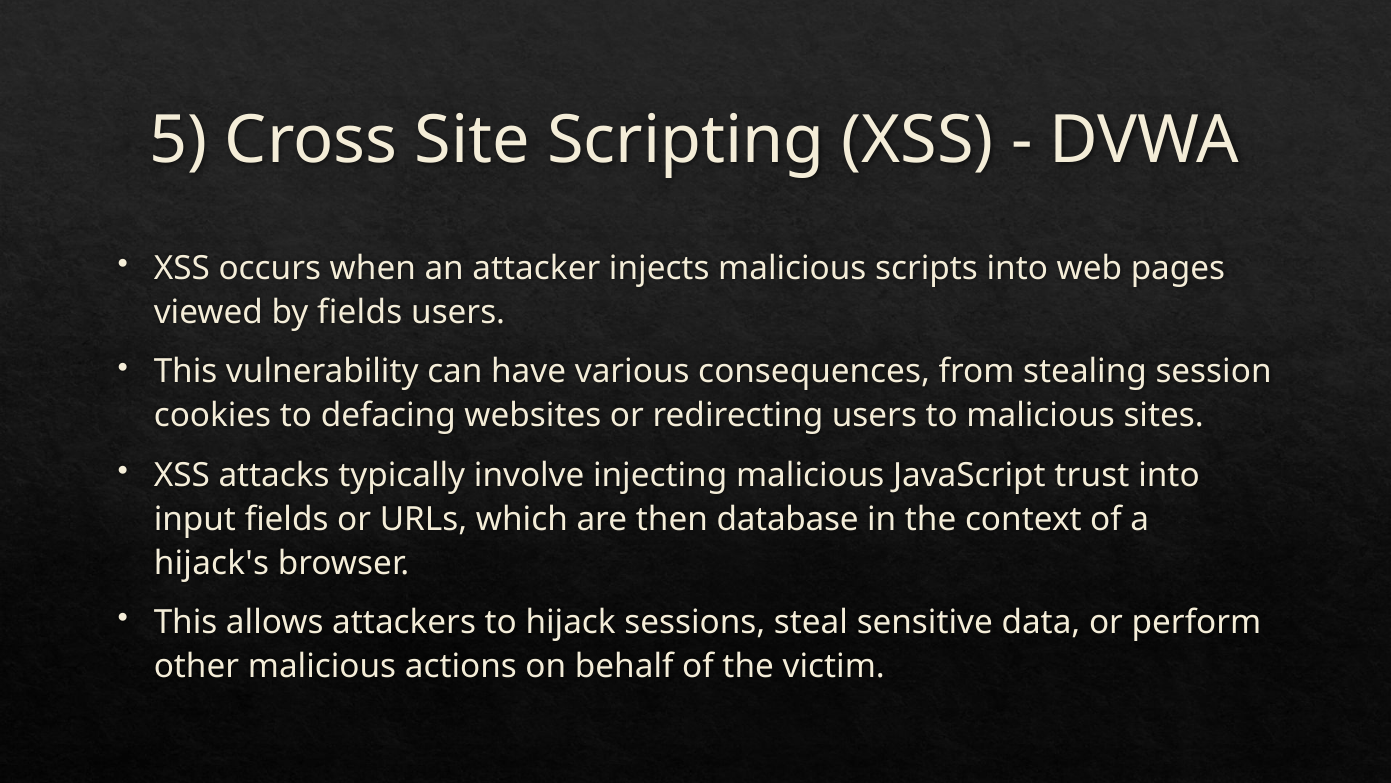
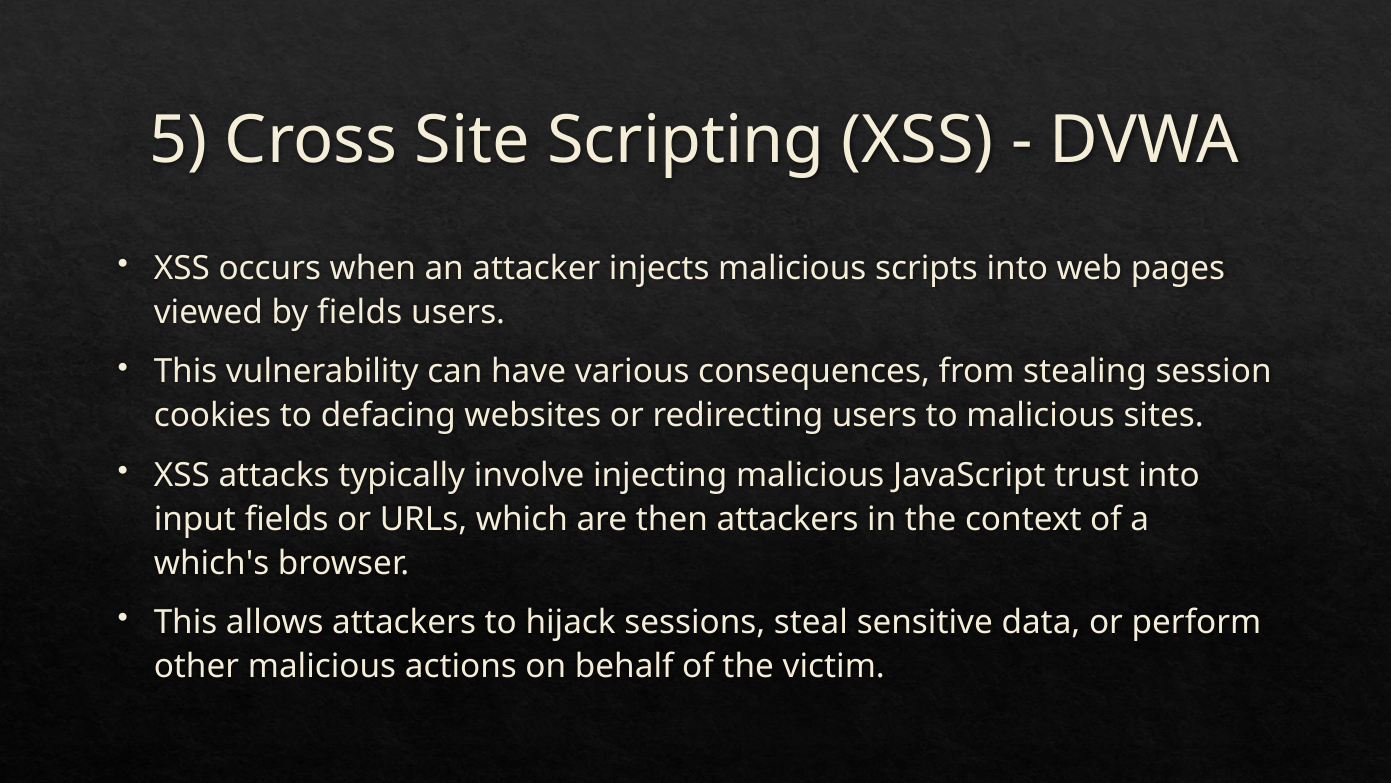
then database: database -> attackers (788, 519)
hijack's: hijack's -> which's (212, 563)
